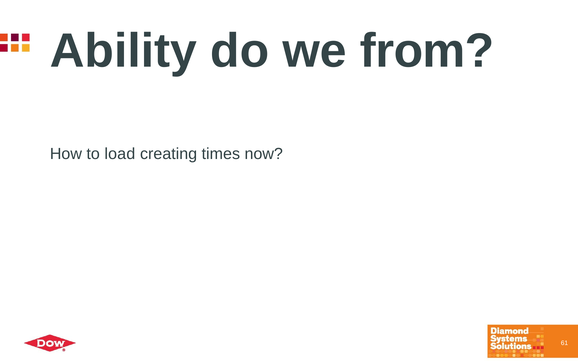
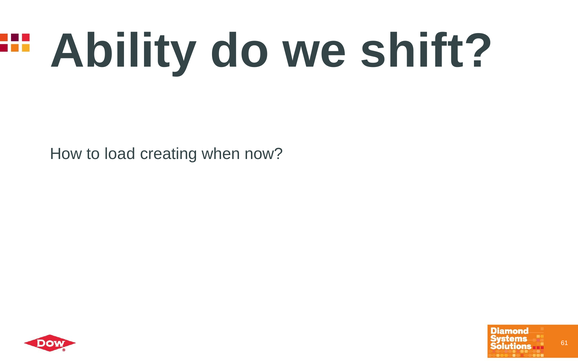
from: from -> shift (427, 51)
times: times -> when (221, 154)
